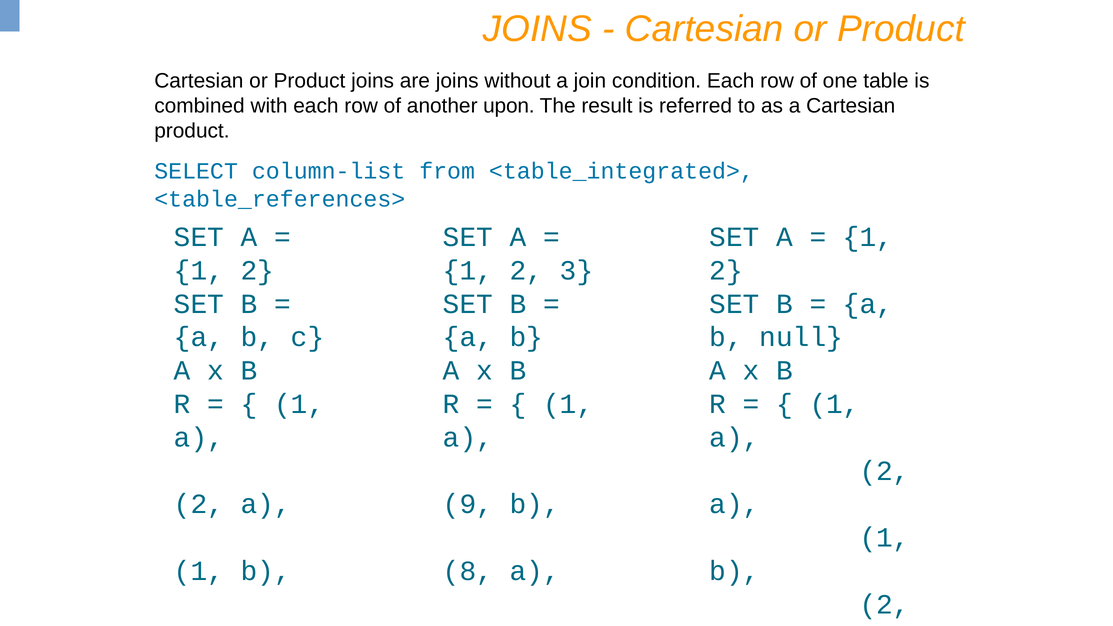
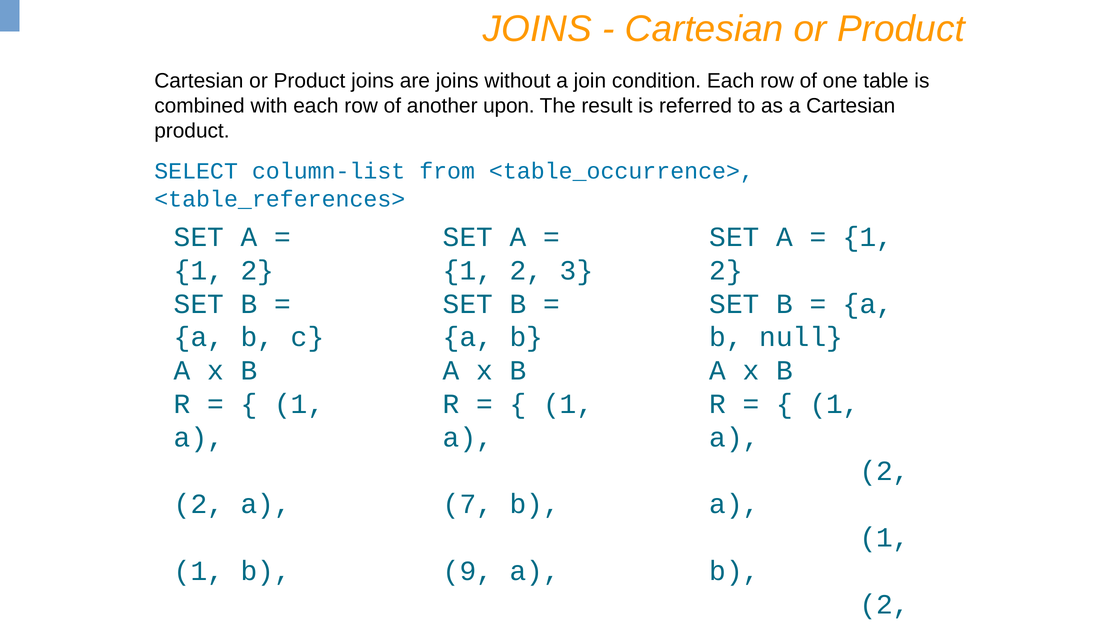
<table_integrated>: <table_integrated> -> <table_occurrence> (621, 171)
9: 9 -> 7 (468, 504)
8: 8 -> 9 (468, 571)
